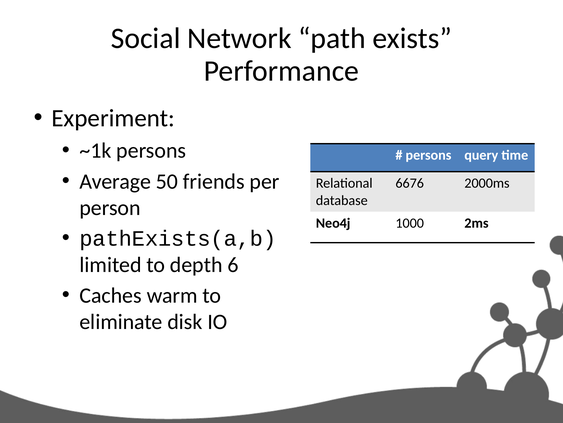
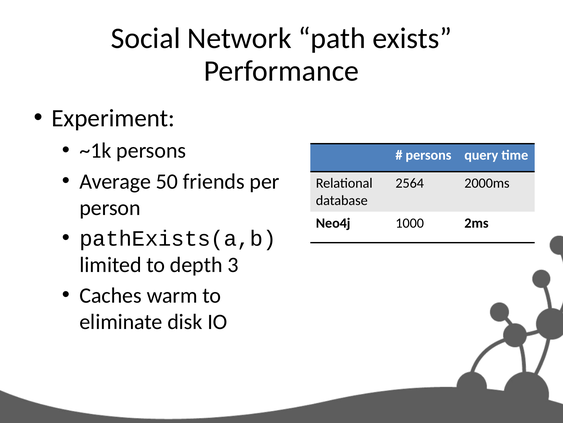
6676: 6676 -> 2564 (410, 183)
6: 6 -> 3 (233, 264)
